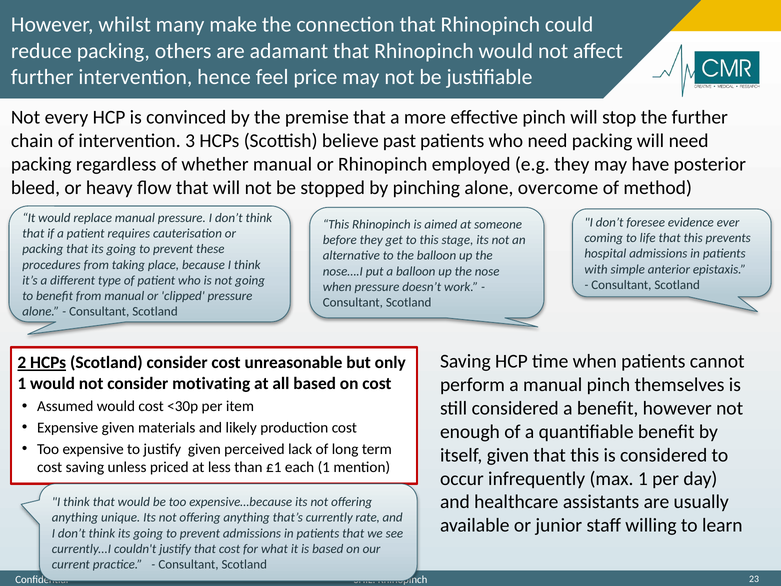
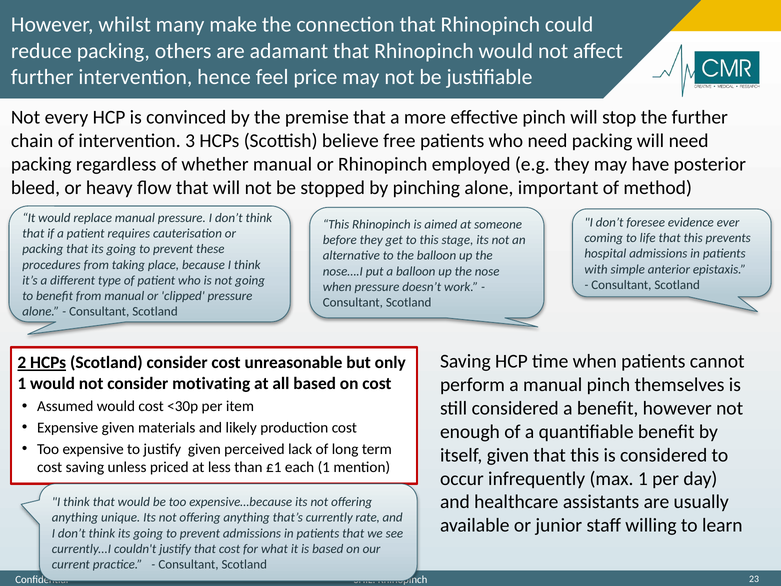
past: past -> free (399, 141)
overcome: overcome -> important (558, 187)
